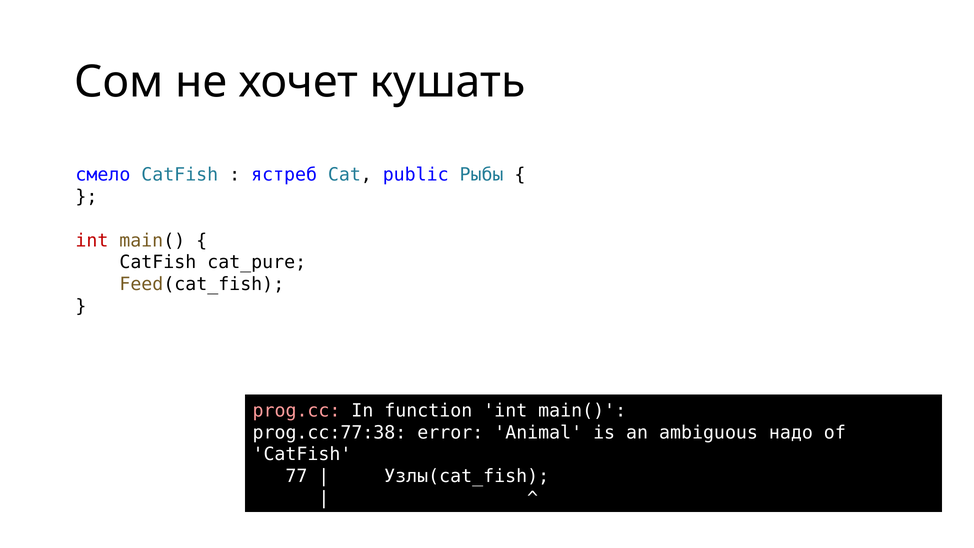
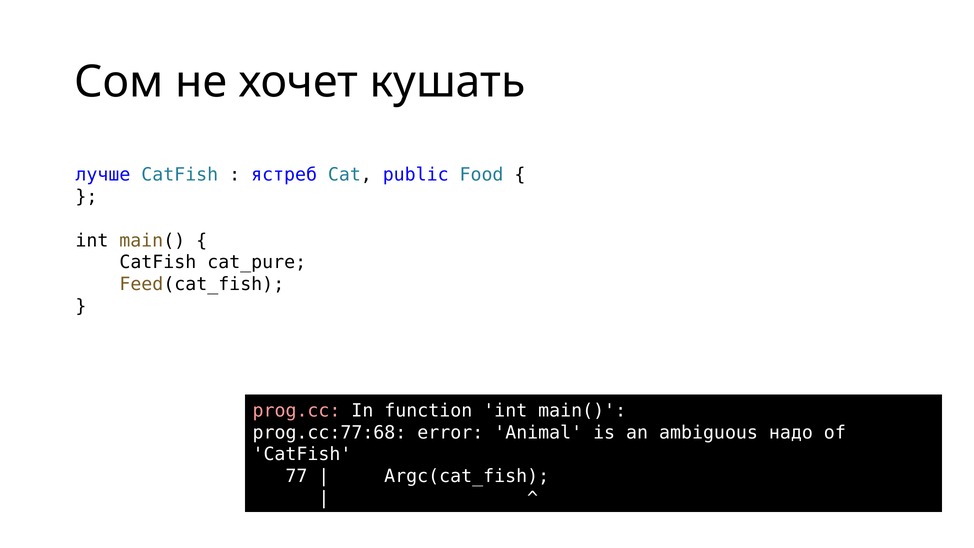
смело: смело -> лучше (103, 175)
Рыбы: Рыбы -> Food (482, 175)
int colour: red -> black (92, 240)
prog.cc:77:38: prog.cc:77:38 -> prog.cc:77:68 (329, 432)
Узлы(cat_fish: Узлы(cat_fish -> Argc(cat_fish (467, 476)
